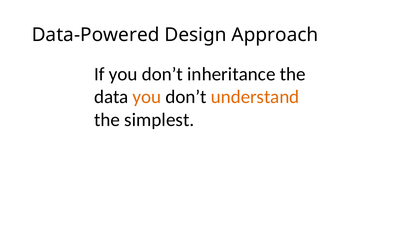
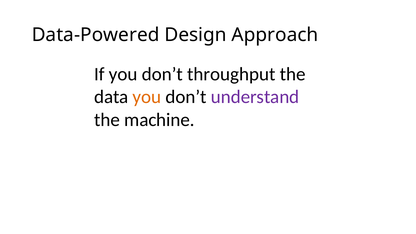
inheritance: inheritance -> throughput (231, 74)
understand colour: orange -> purple (255, 97)
simplest: simplest -> machine (159, 120)
